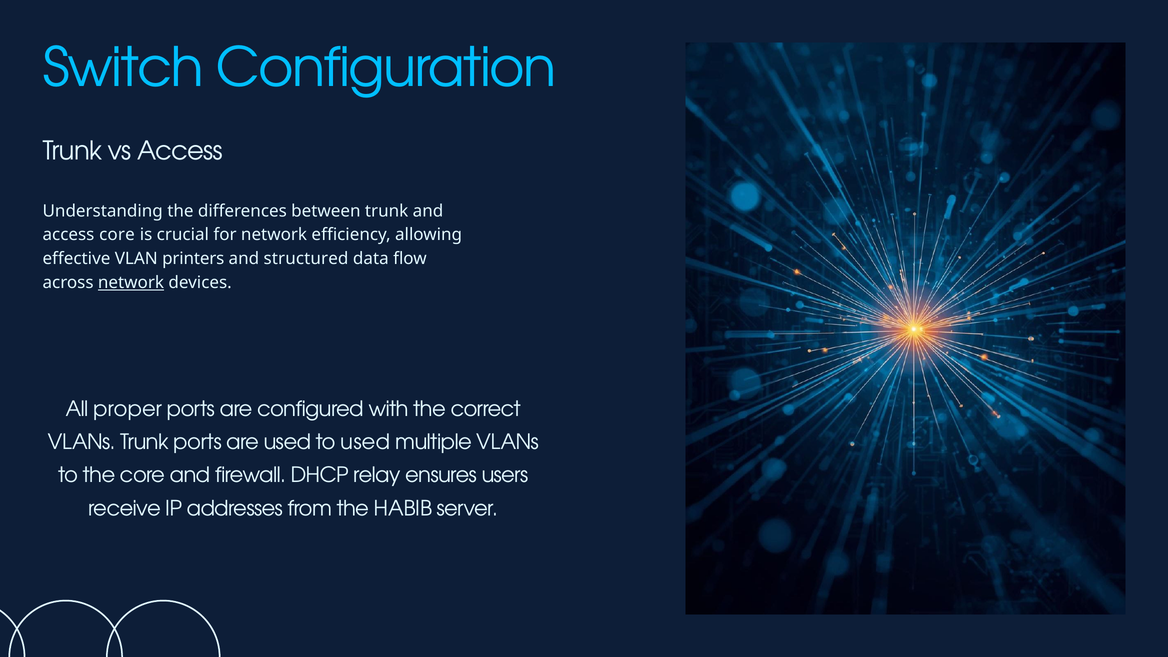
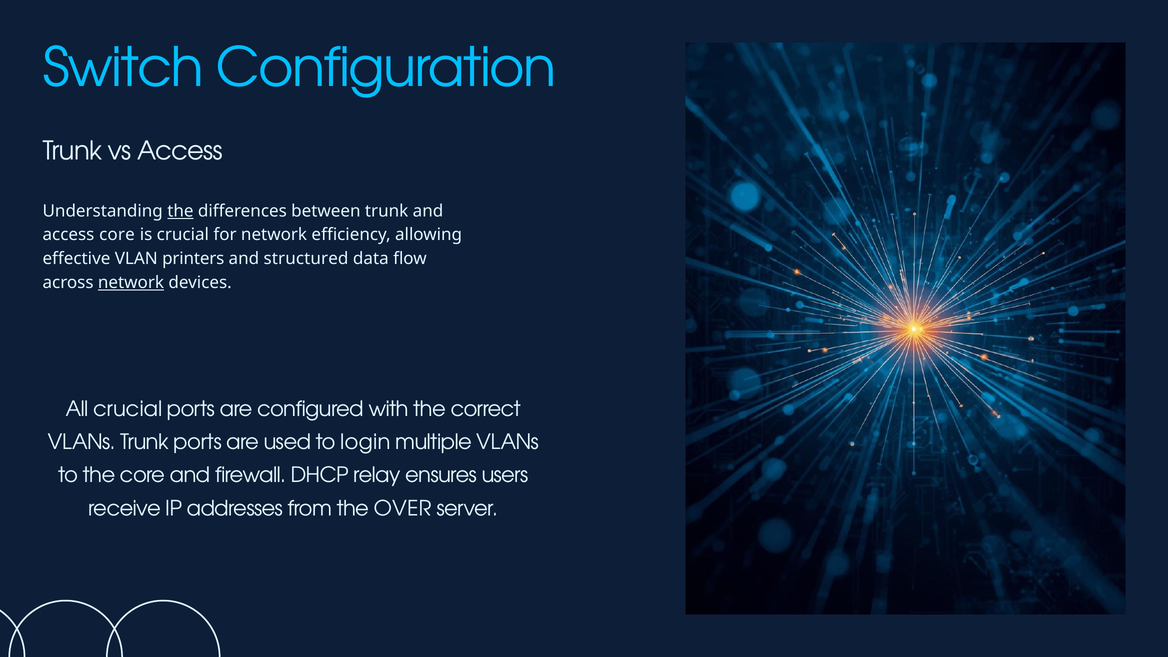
the underline: none -> present (180, 211)
All proper: proper -> crucial (128, 409)
to used: used -> login (365, 442)
HABIB: HABIB -> OVER (403, 509)
